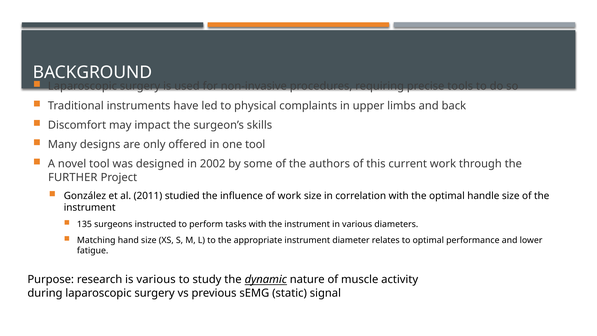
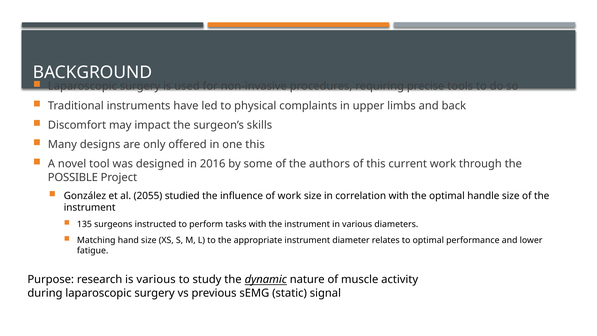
one tool: tool -> this (255, 144)
2002: 2002 -> 2016 (213, 164)
FURTHER: FURTHER -> POSSIBLE (73, 177)
2011: 2011 -> 2055 (148, 196)
